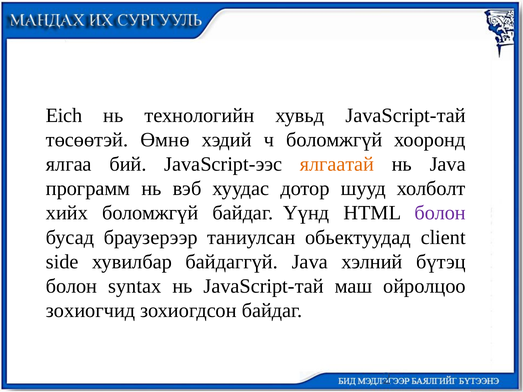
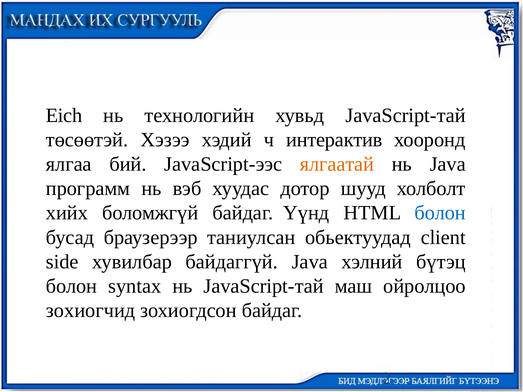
Өмнө: Өмнө -> Хэзээ (165, 140)
ч боломжгүй: боломжгүй -> интерактив (334, 140)
болон colour: purple -> blue (440, 213)
